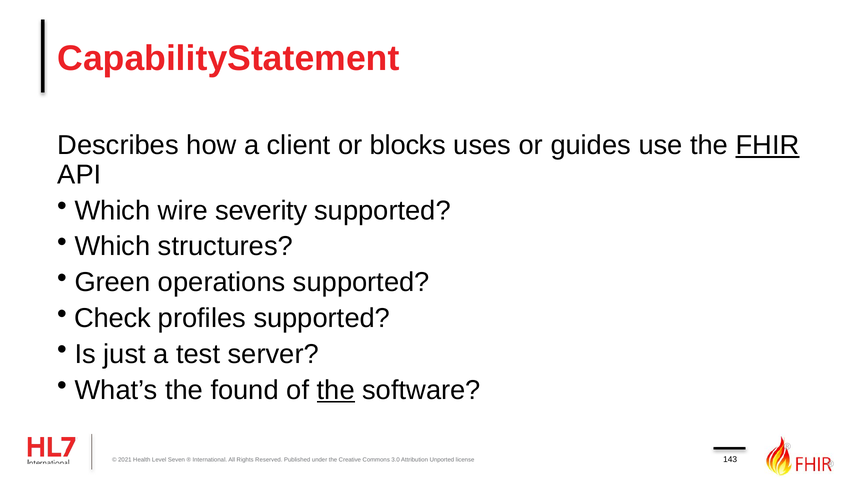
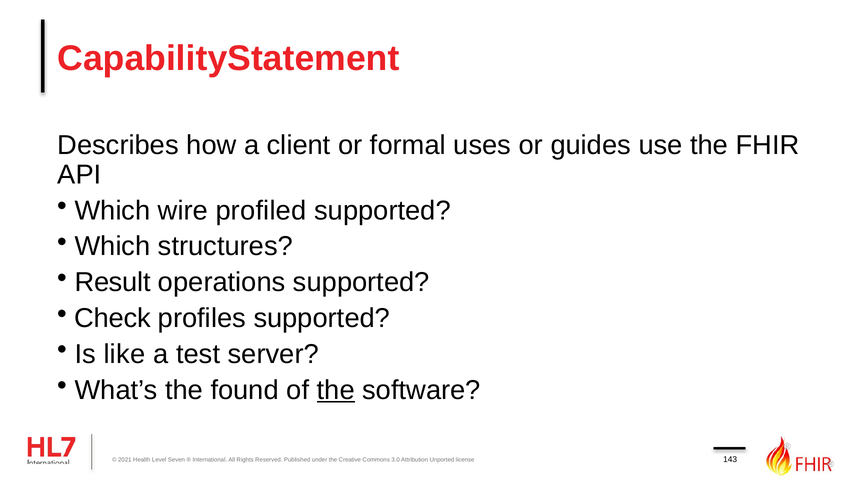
blocks: blocks -> formal (408, 145)
FHIR underline: present -> none (767, 145)
severity: severity -> profiled (261, 211)
Green: Green -> Result (113, 282)
just: just -> like (124, 354)
